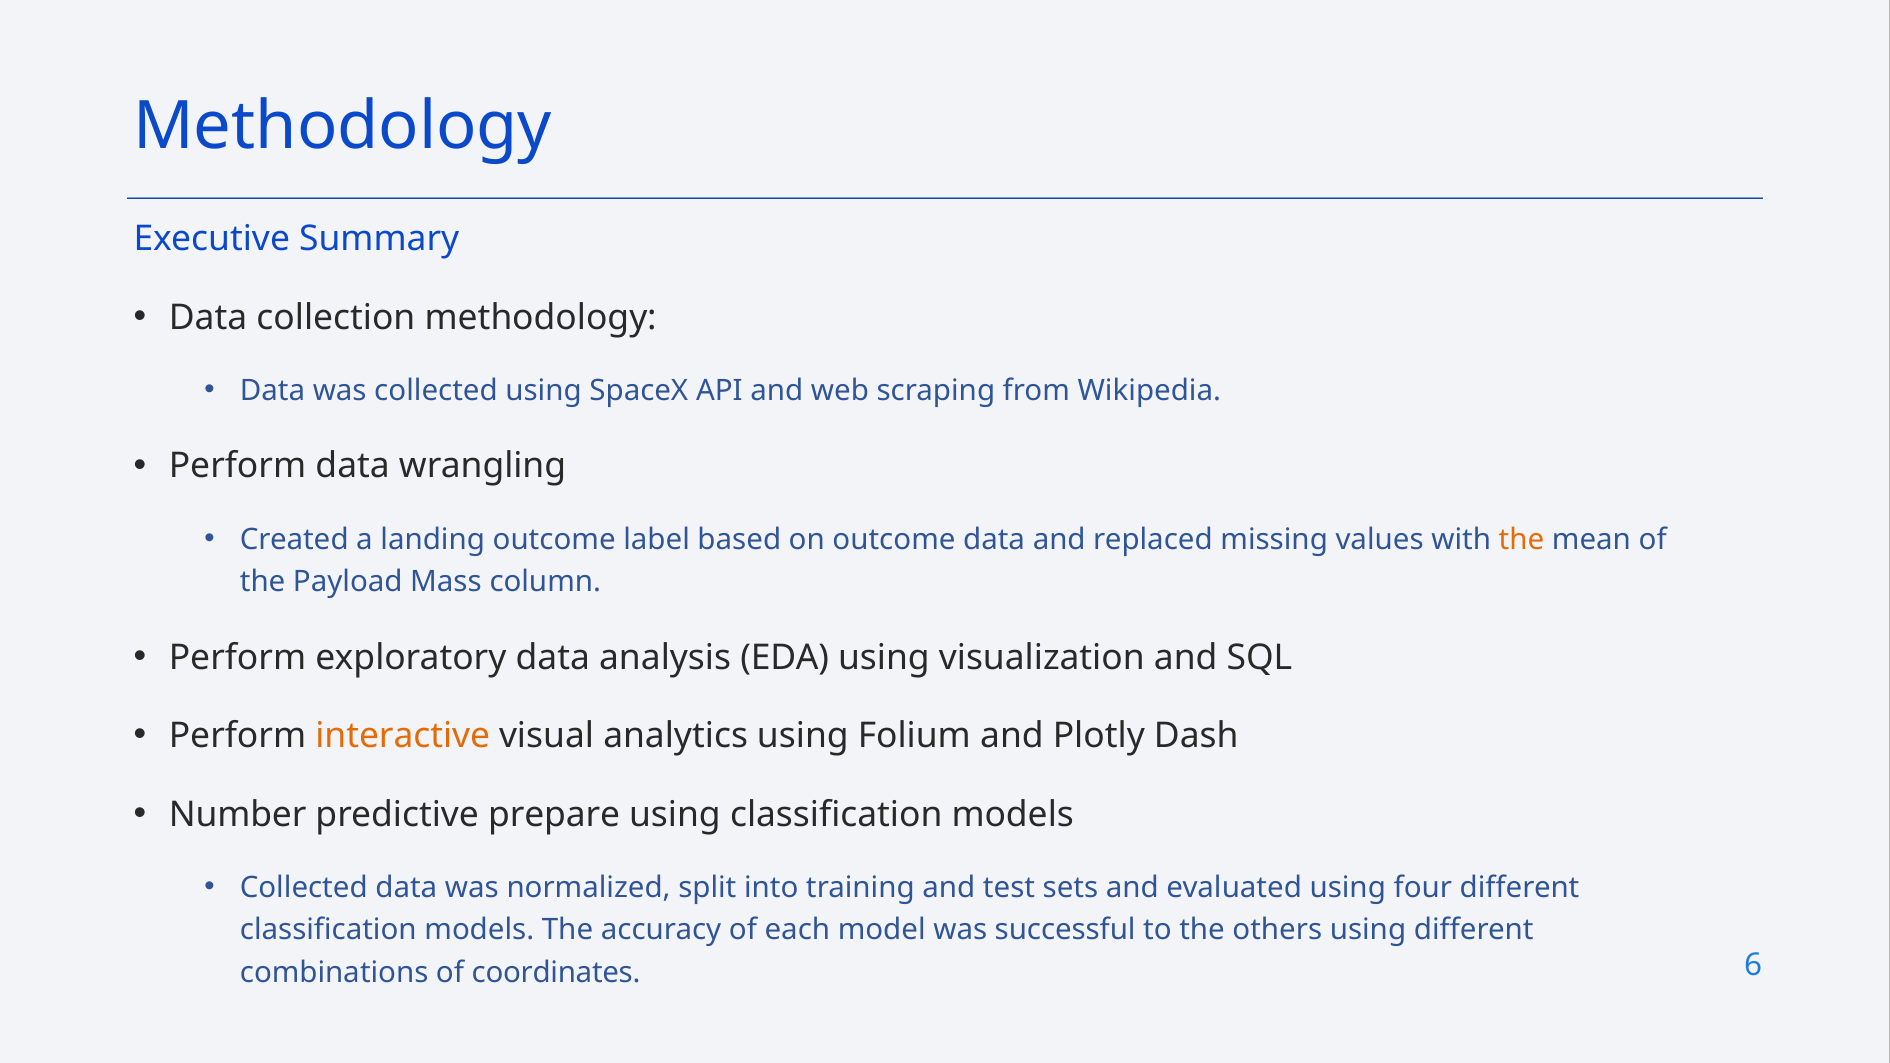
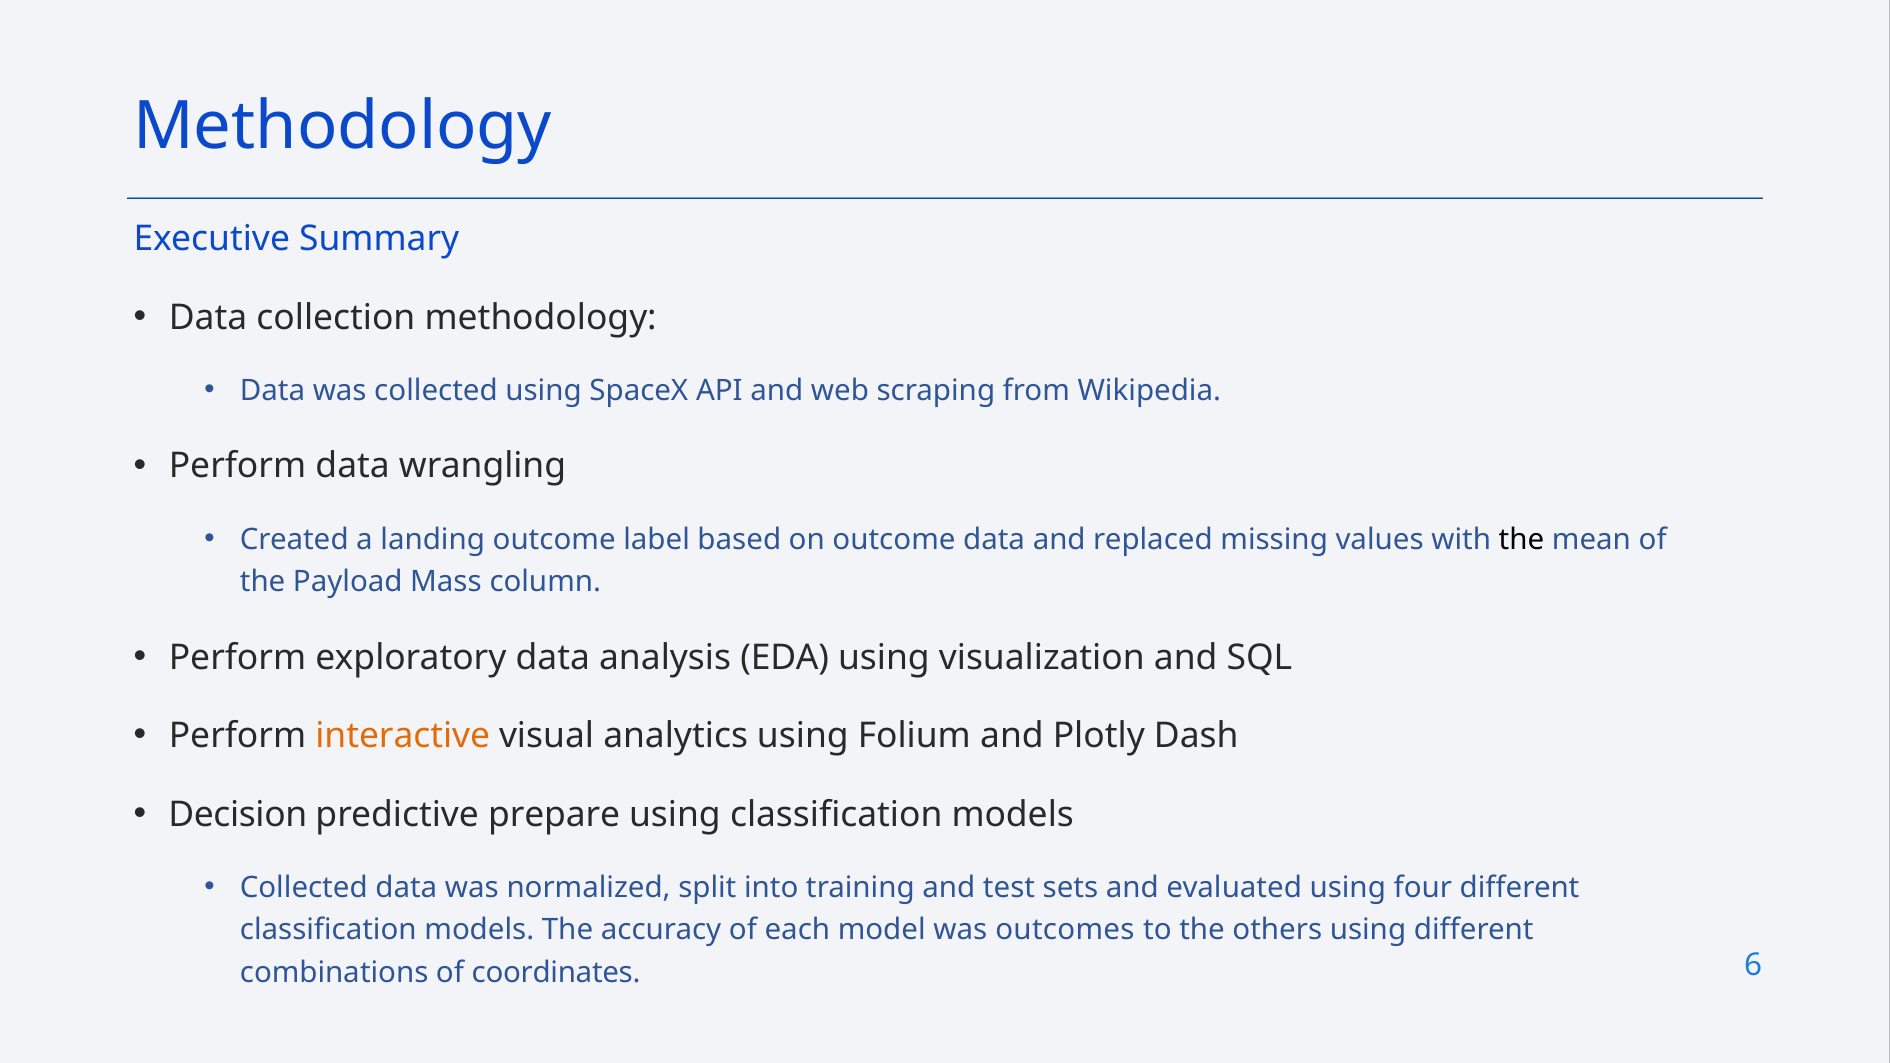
the colour: orange -> black (1521, 539)
Number: Number -> Decision (238, 815)
successful: successful -> outcomes (1065, 930)
